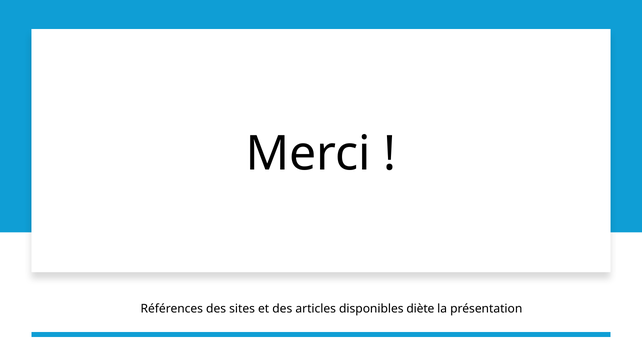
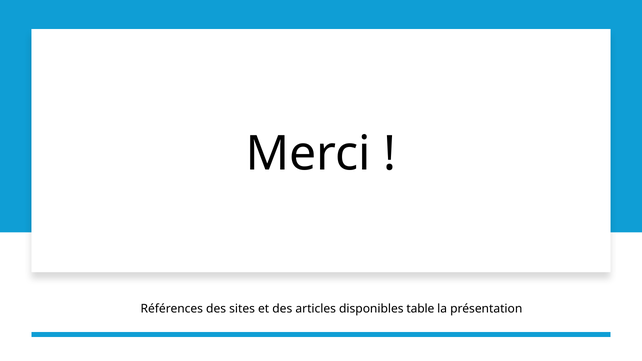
diète: diète -> table (420, 309)
